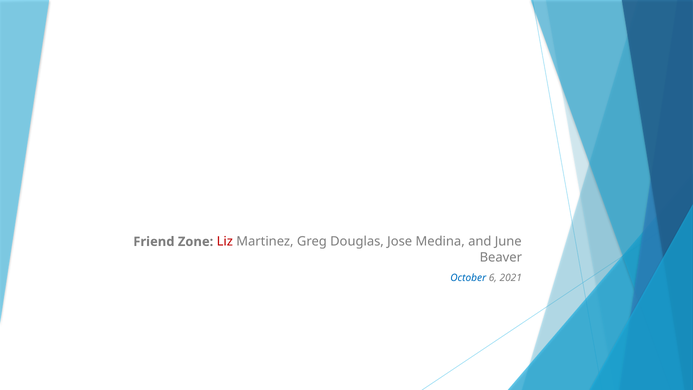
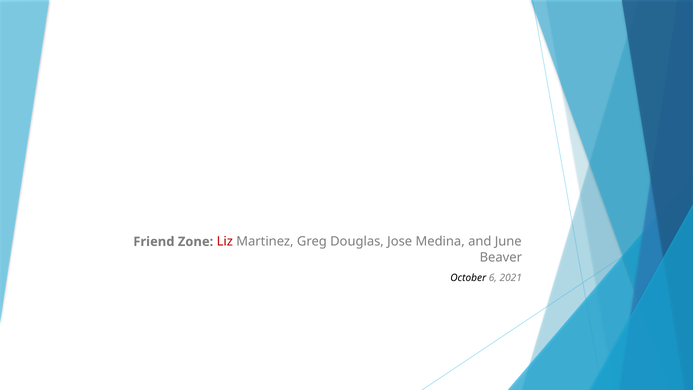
October colour: blue -> black (468, 278)
